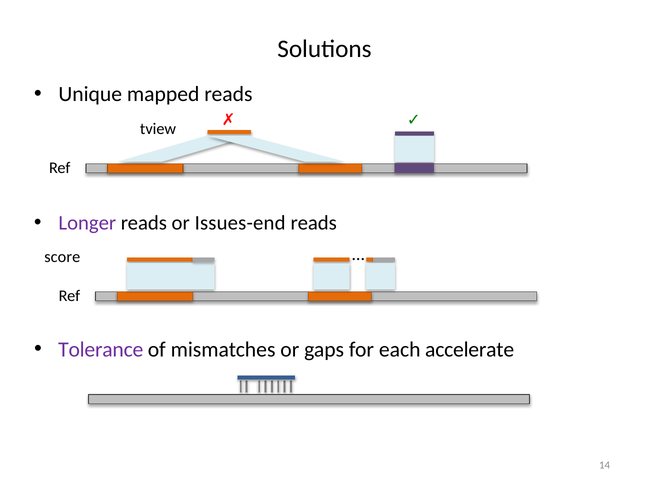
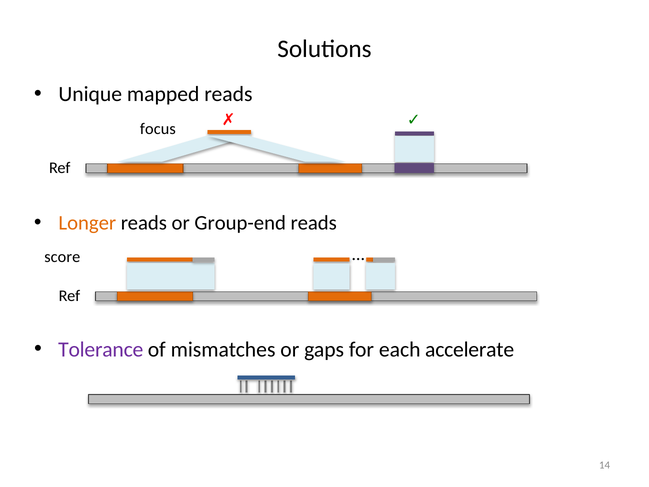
tview: tview -> focus (158, 129)
Longer colour: purple -> orange (87, 223)
Issues-end: Issues-end -> Group-end (240, 223)
